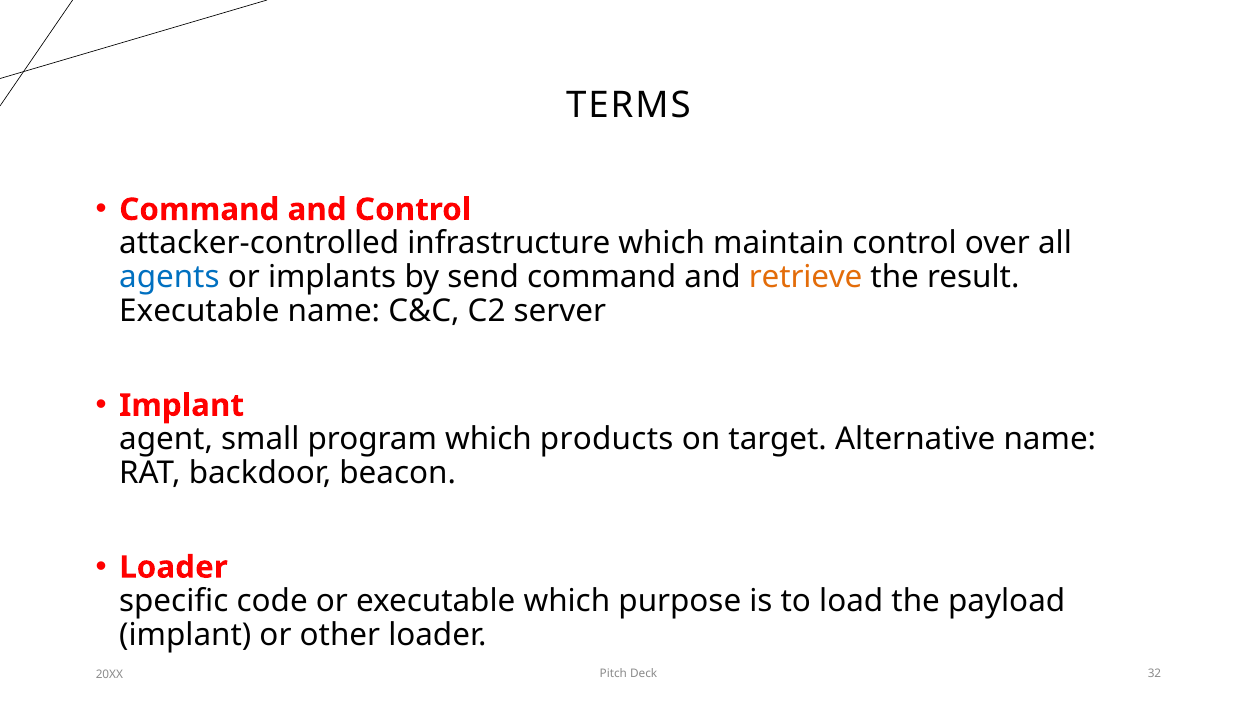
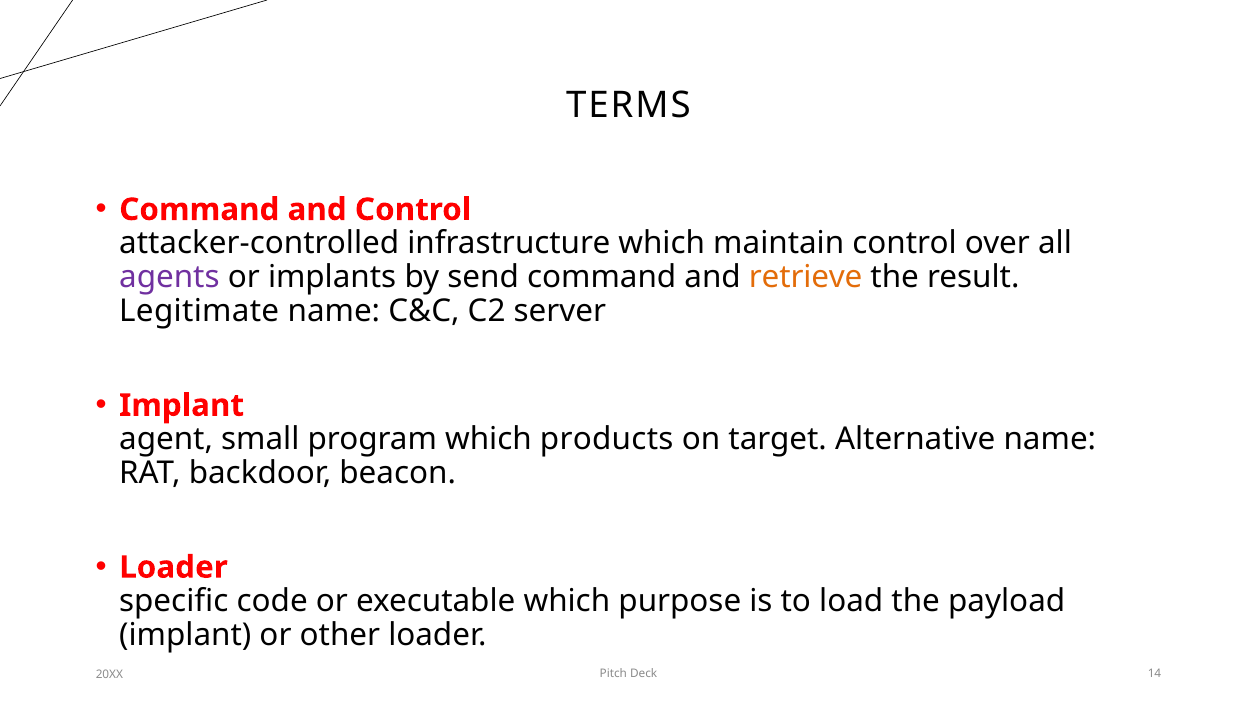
agents colour: blue -> purple (169, 277)
Executable: Executable -> Legitimate (199, 311)
32: 32 -> 14 (1154, 674)
